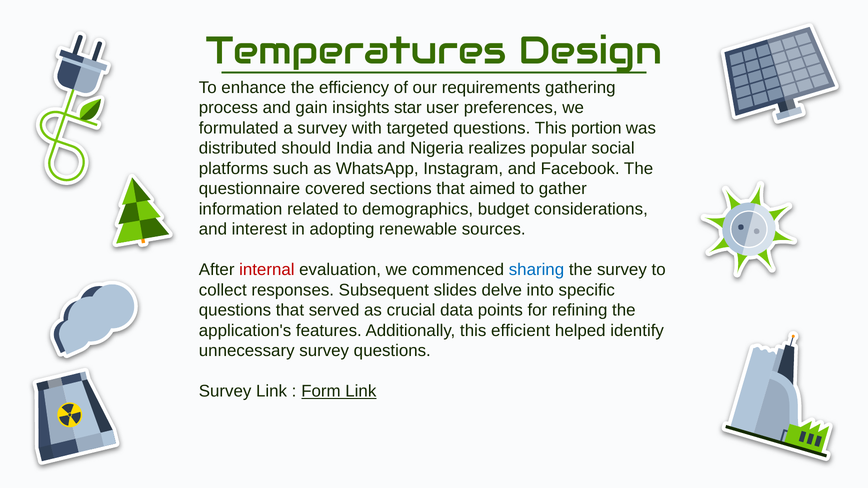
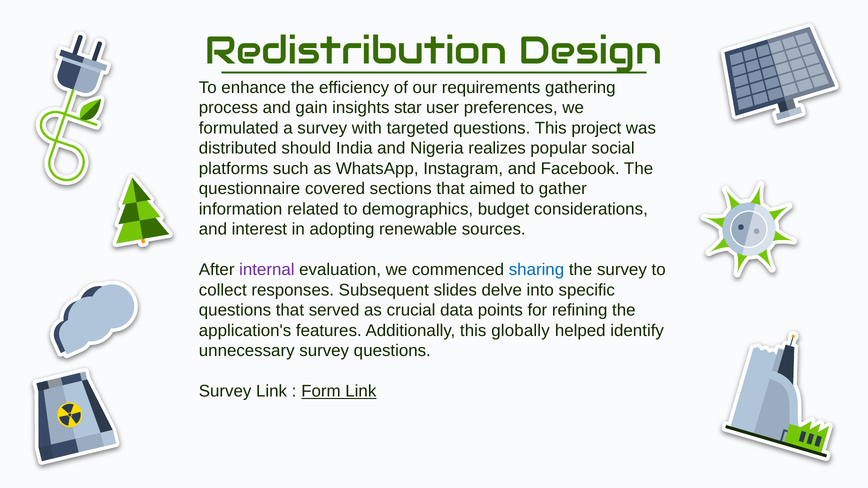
Temperatures: Temperatures -> Redistribution (356, 51)
portion: portion -> project (596, 128)
internal colour: red -> purple (267, 270)
efficient: efficient -> globally (521, 331)
